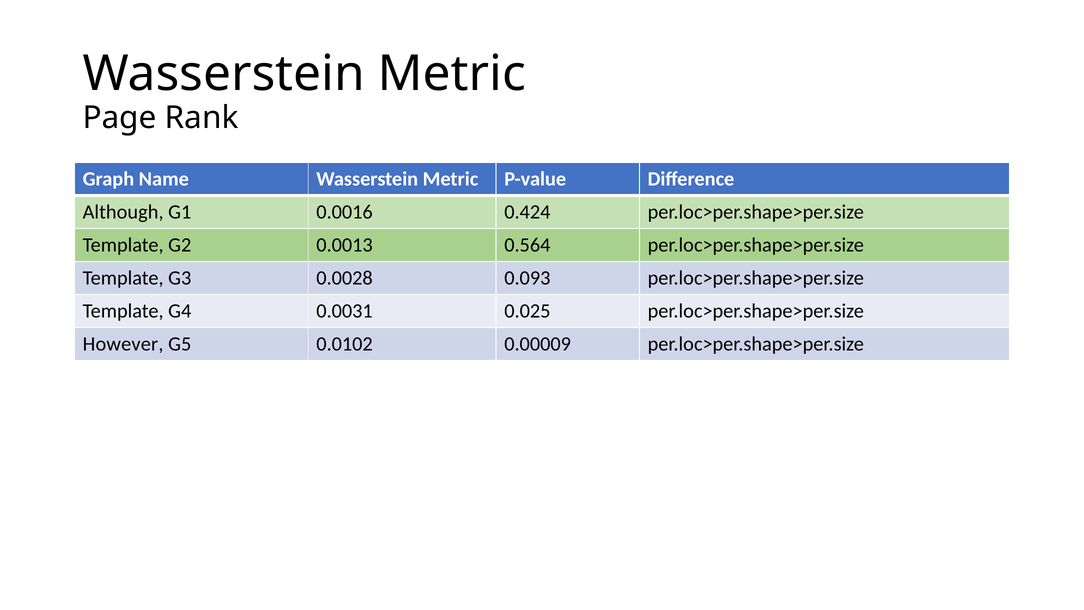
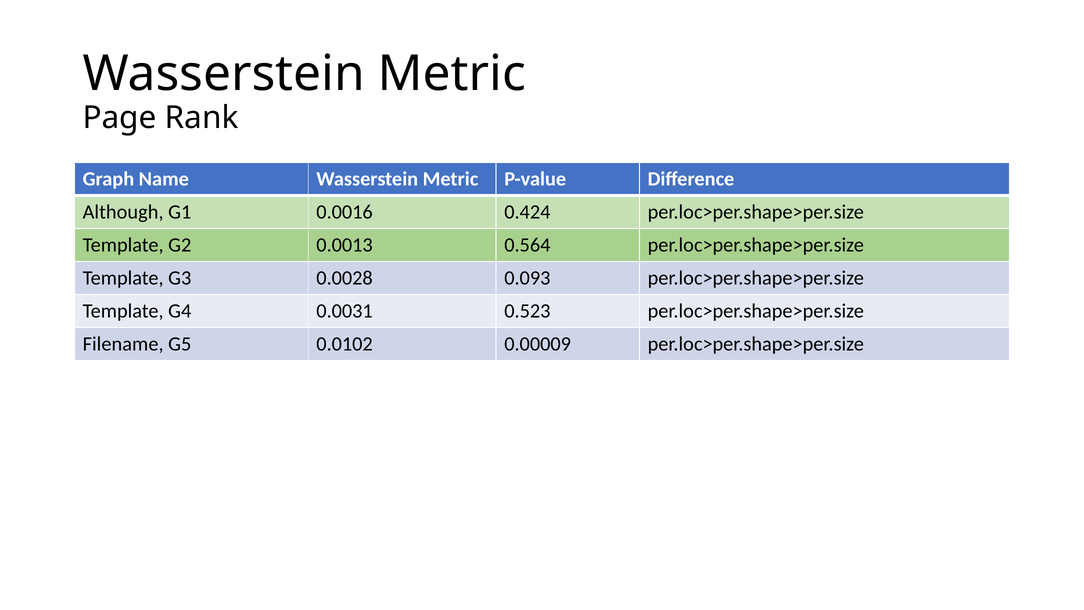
0.025: 0.025 -> 0.523 (527, 311)
However: However -> Filename (123, 344)
